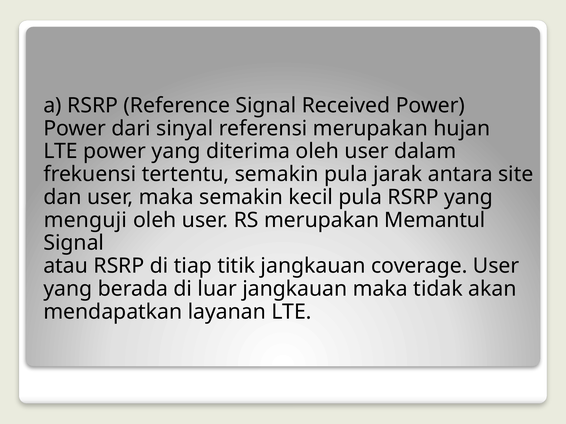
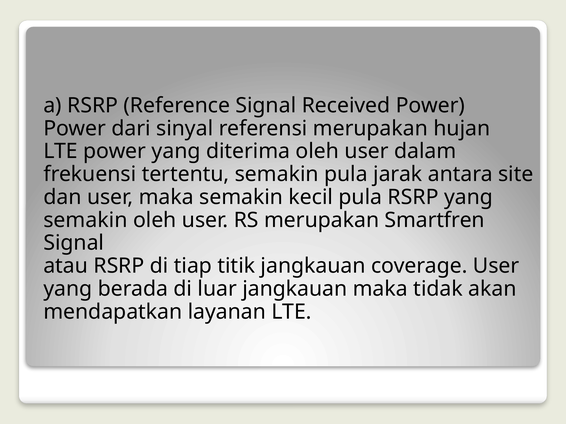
menguji: menguji -> semakin (85, 220)
Memantul: Memantul -> Smartfren (435, 220)
